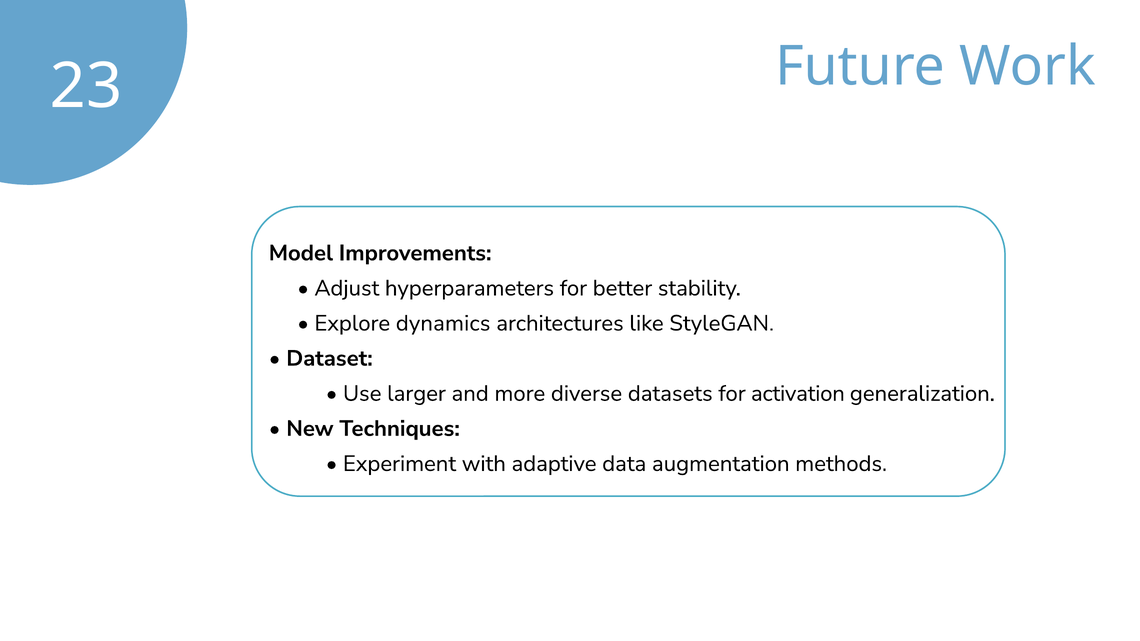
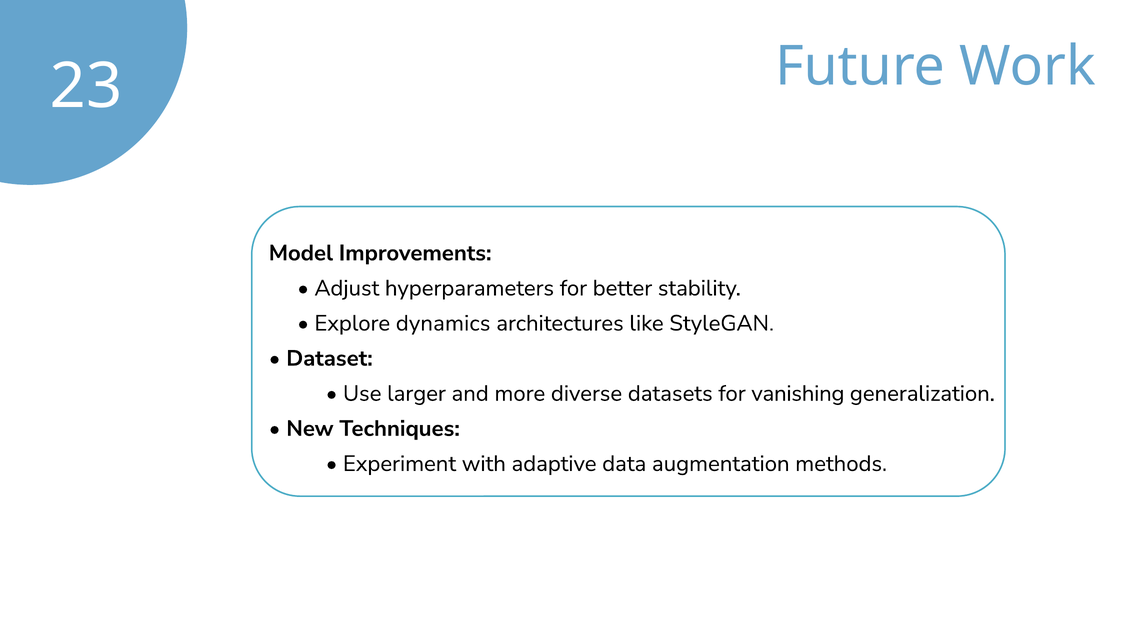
activation: activation -> vanishing (798, 394)
